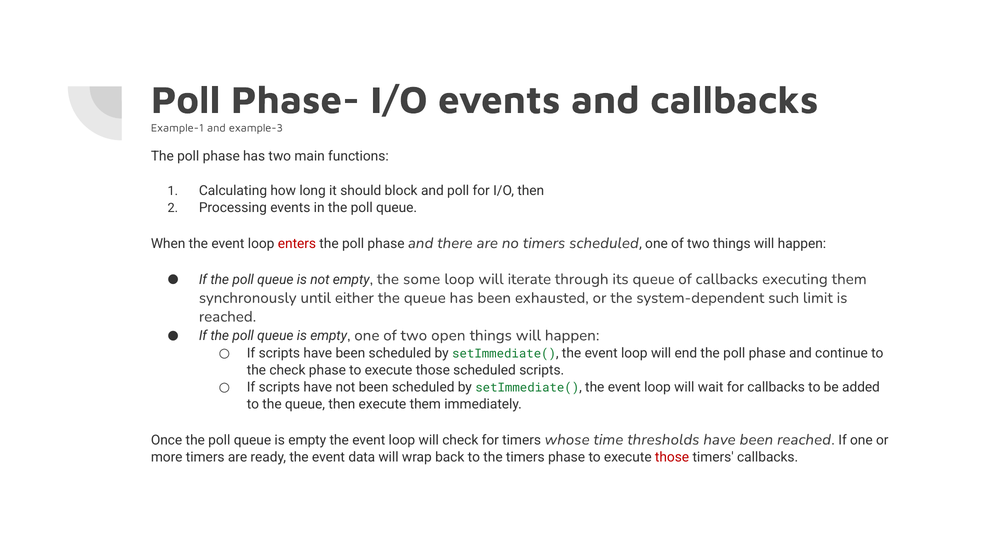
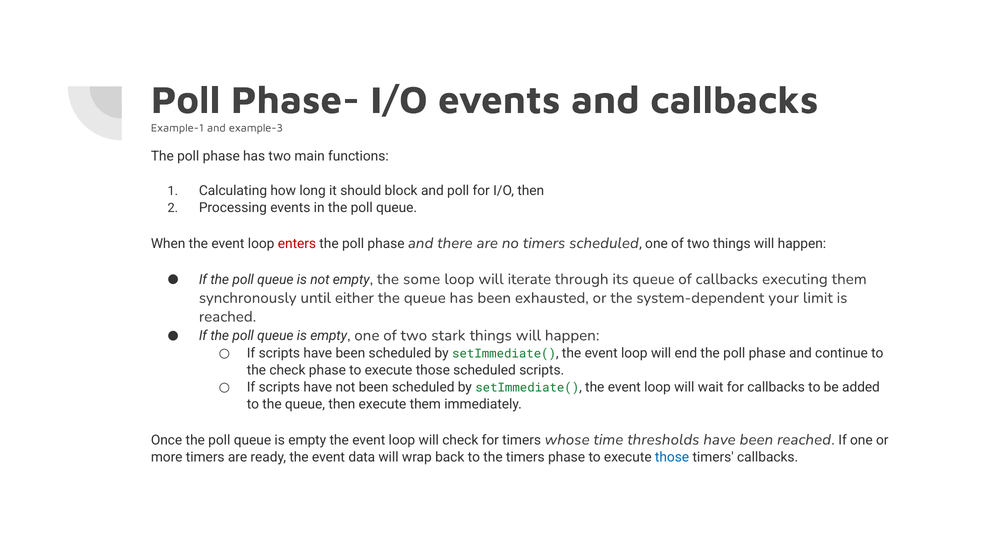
such: such -> your (784, 298)
open: open -> stark (448, 336)
those colour: red -> blue (672, 458)
